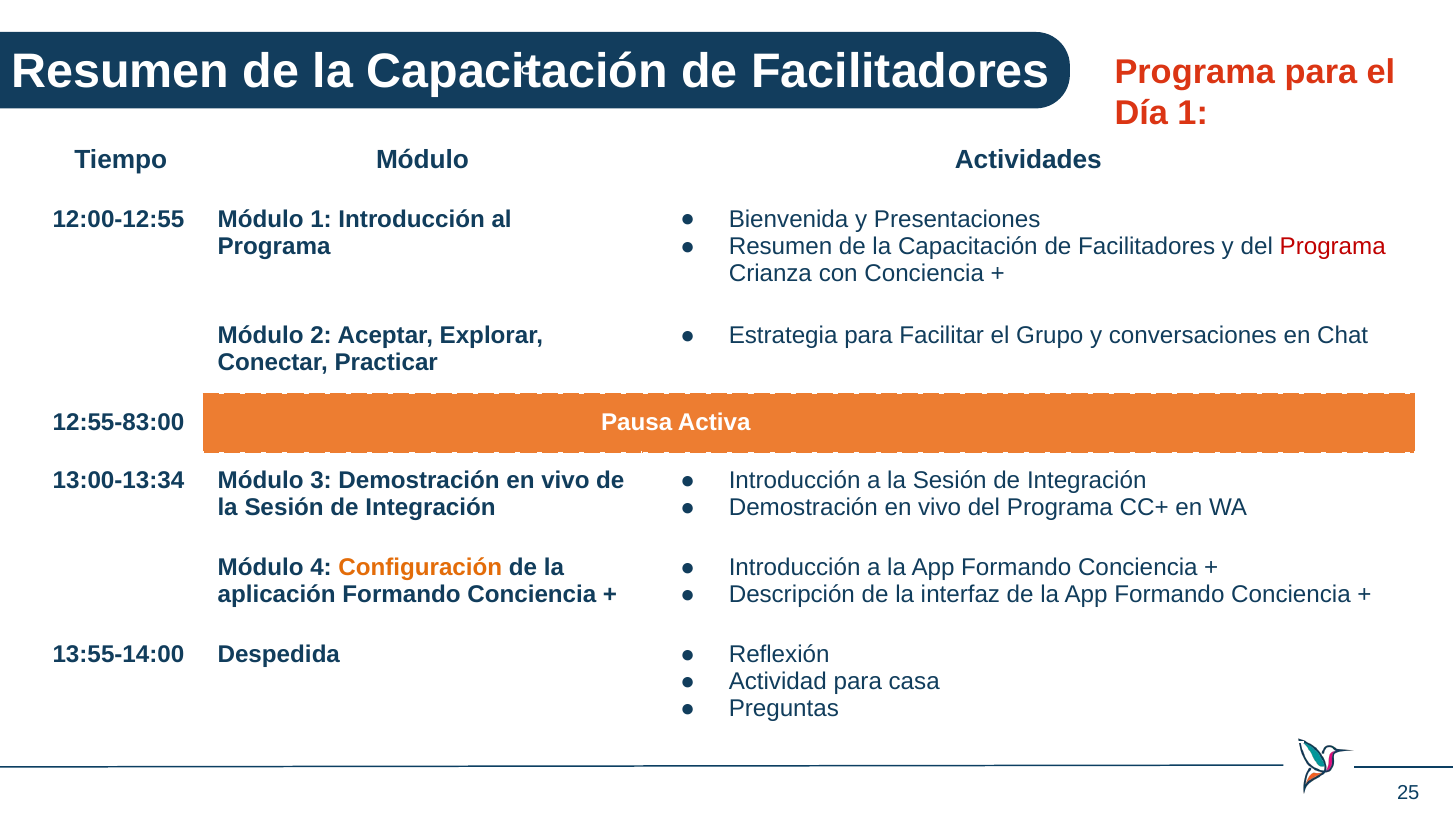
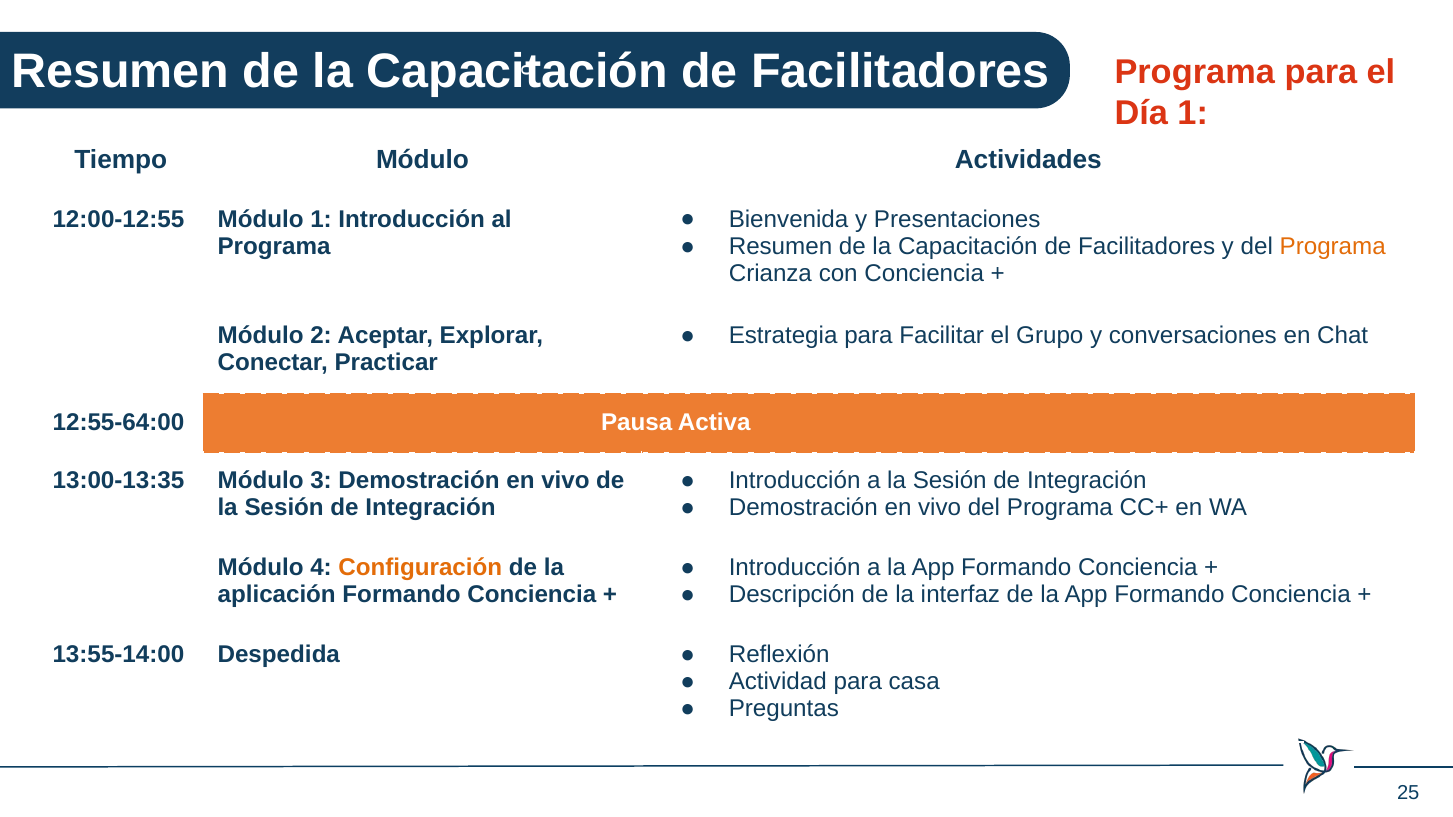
Programa colour: red -> orange (1333, 246)
12:55-83:00: 12:55-83:00 -> 12:55-64:00 (118, 422)
13:00-13:34: 13:00-13:34 -> 13:00-13:35 (118, 481)
